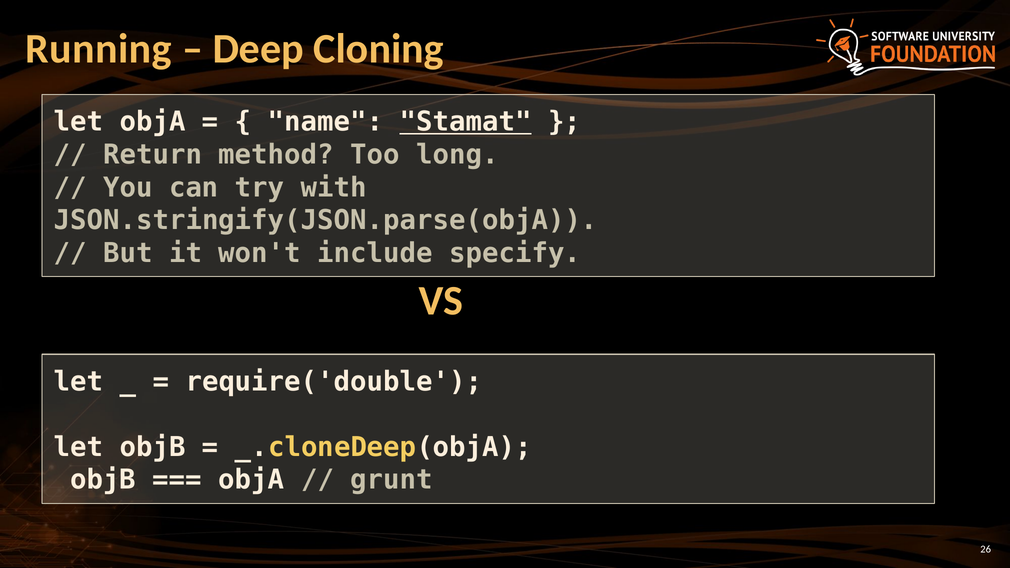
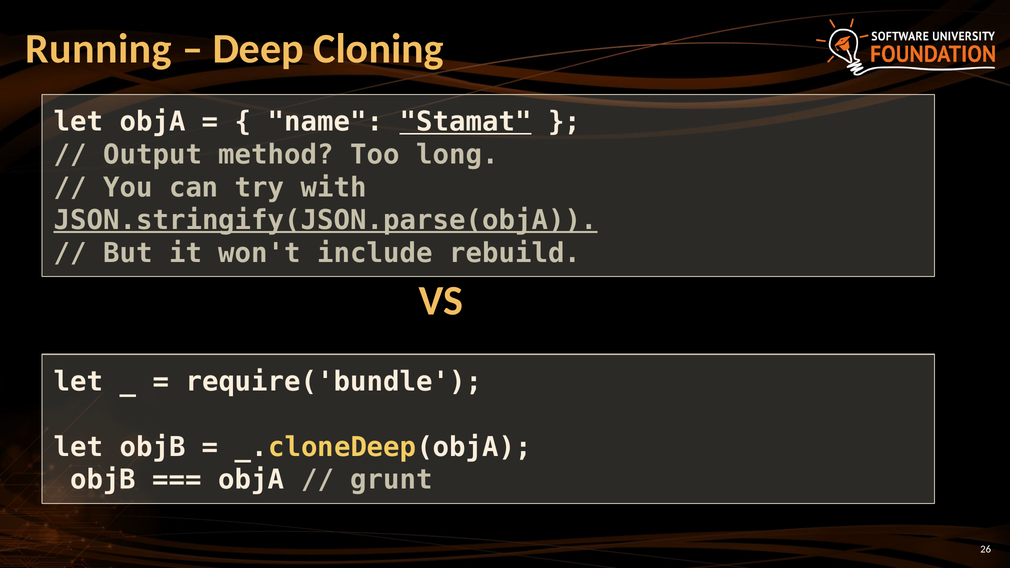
Return: Return -> Output (153, 155)
JSON.stringify(JSON.parse(objA underline: none -> present (326, 220)
specify: specify -> rebuild (515, 253)
require('double: require('double -> require('bundle (334, 382)
